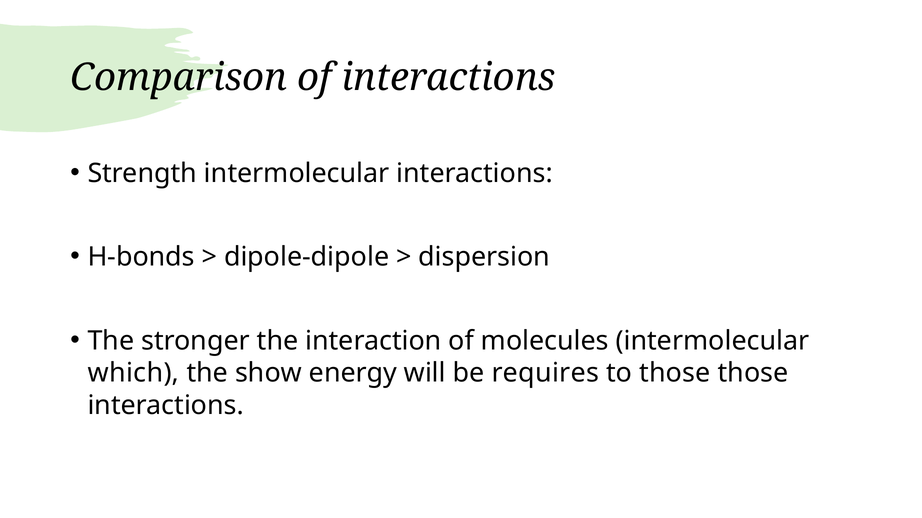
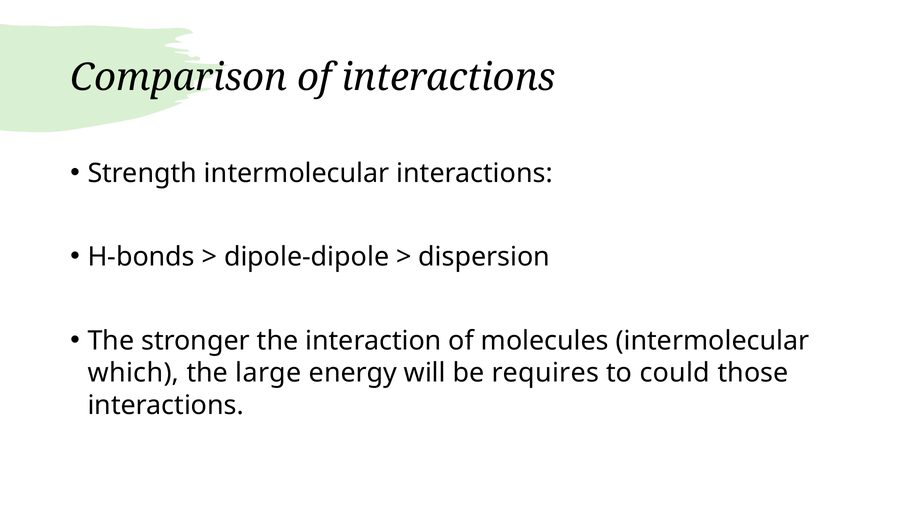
show: show -> large (268, 373)
to those: those -> could (675, 373)
